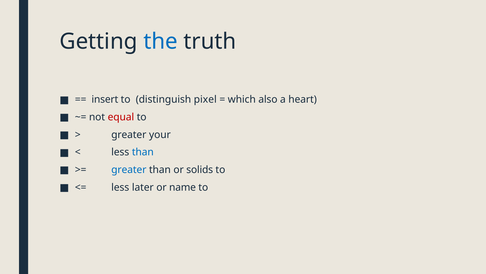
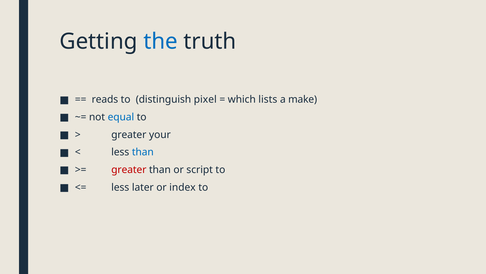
insert: insert -> reads (105, 99)
also: also -> lists (268, 99)
heart: heart -> make (303, 99)
equal colour: red -> blue (121, 117)
greater colour: blue -> red (129, 169)
solids: solids -> script (200, 169)
name: name -> index (182, 187)
